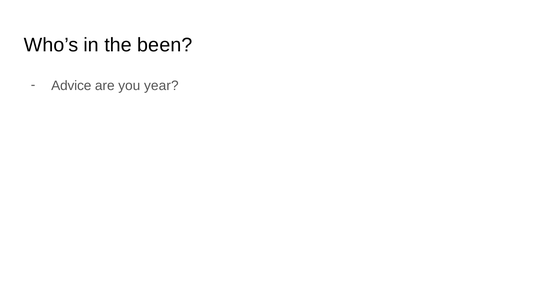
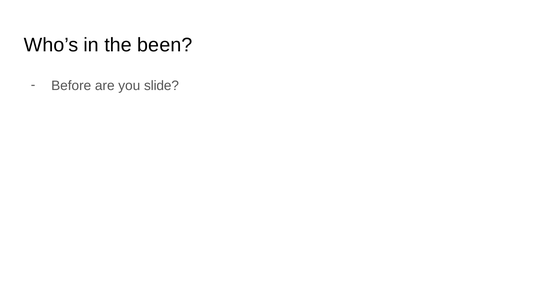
Advice: Advice -> Before (71, 86)
year: year -> slide (161, 86)
